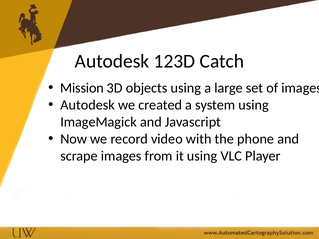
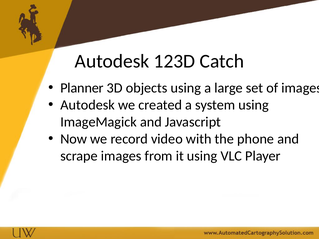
Mission: Mission -> Planner (82, 88)
